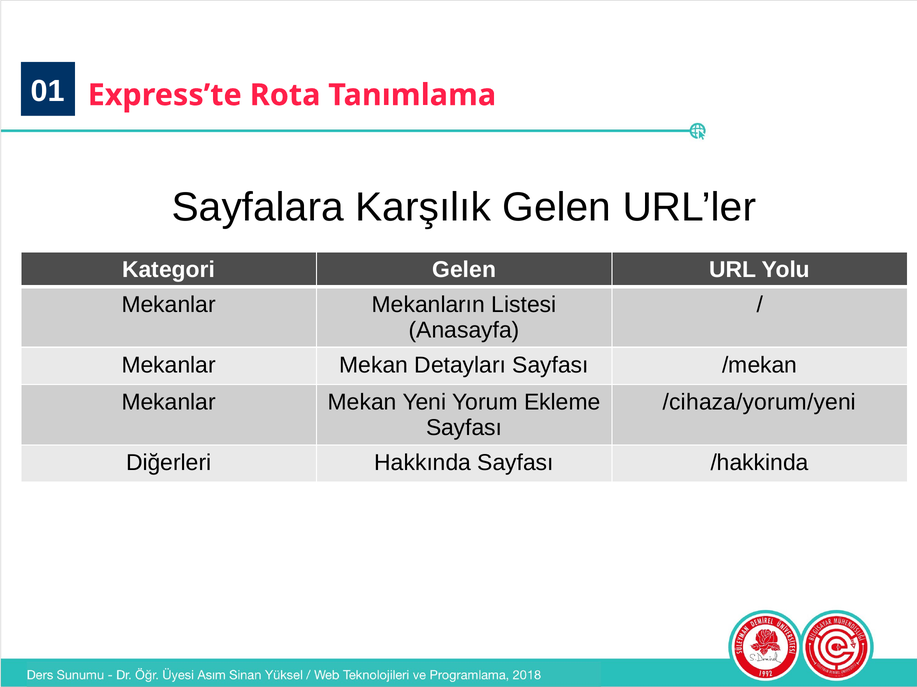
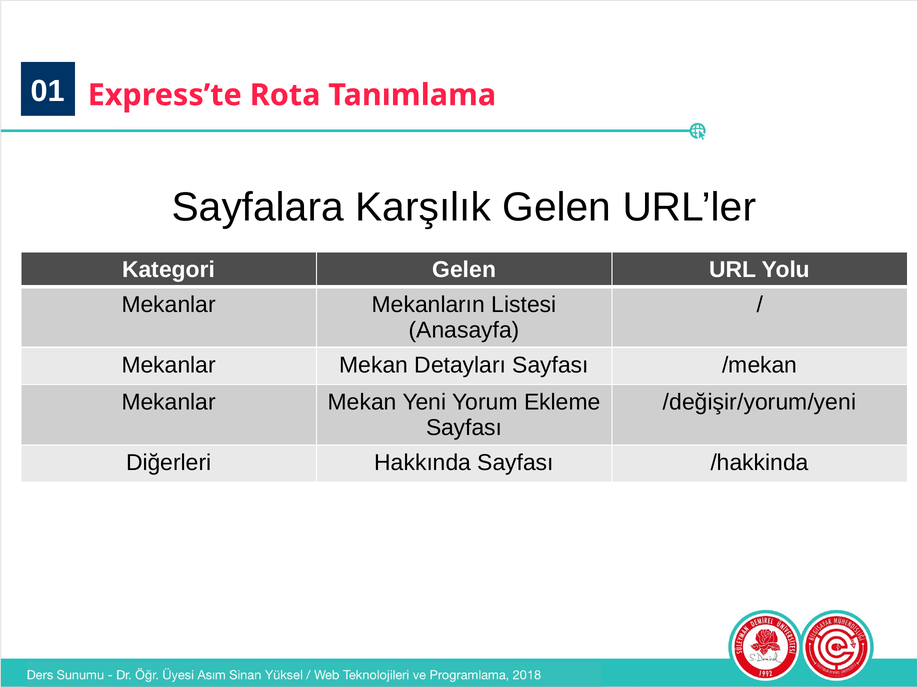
/cihaza/yorum/yeni: /cihaza/yorum/yeni -> /değişir/yorum/yeni (759, 403)
